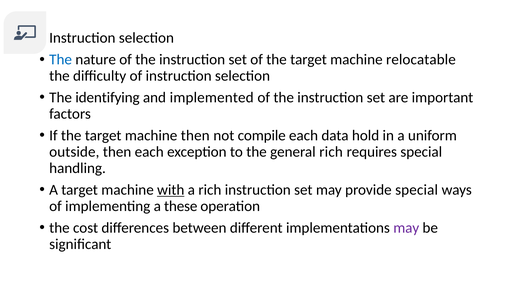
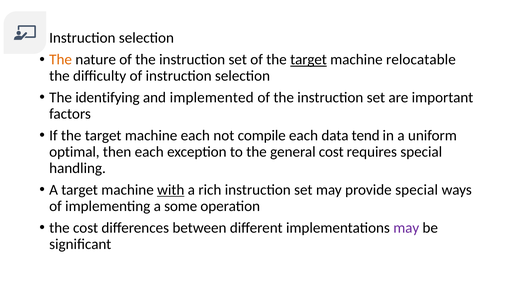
The colour: blue -> orange (61, 60)
target underline: none -> present (309, 60)
machine then: then -> each (195, 136)
hold: hold -> tend (366, 136)
outside: outside -> optimal (74, 152)
general rich: rich -> cost (331, 152)
these: these -> some (181, 206)
